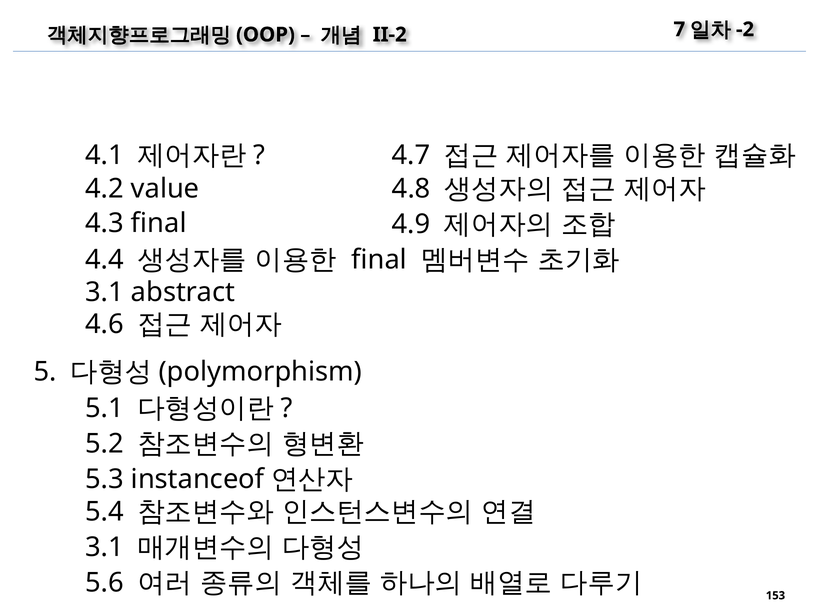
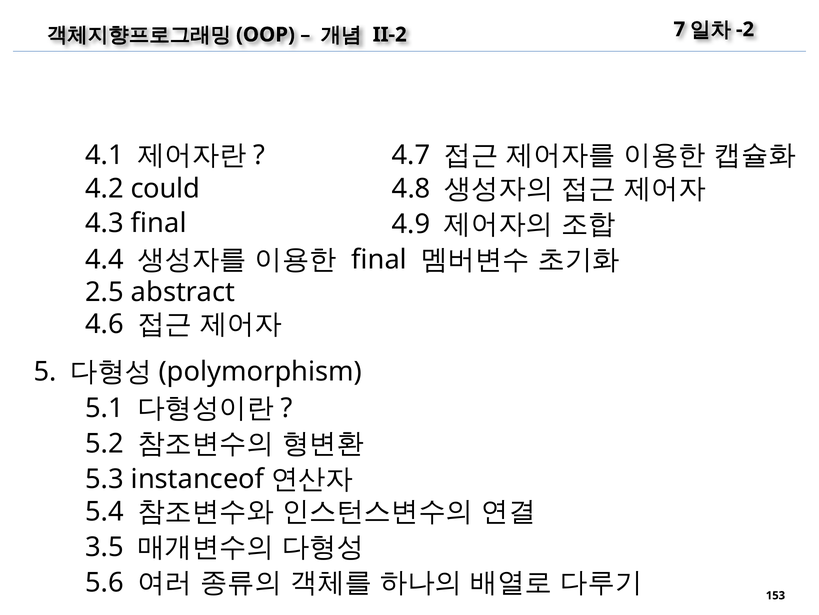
value: value -> could (165, 189)
3.1: 3.1 -> 2.5 (105, 292)
3.1: 3.1 -> 3.5 (105, 546)
